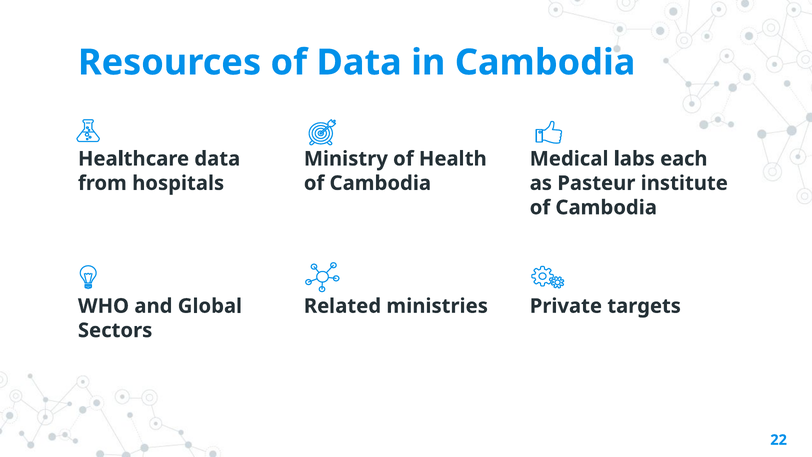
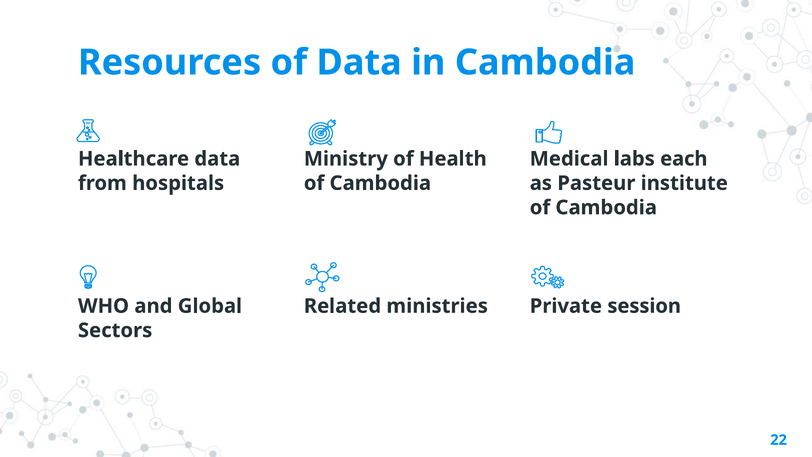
targets: targets -> session (644, 306)
